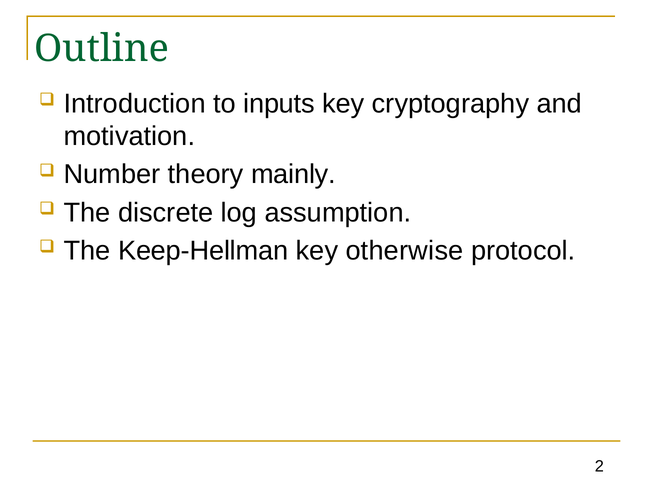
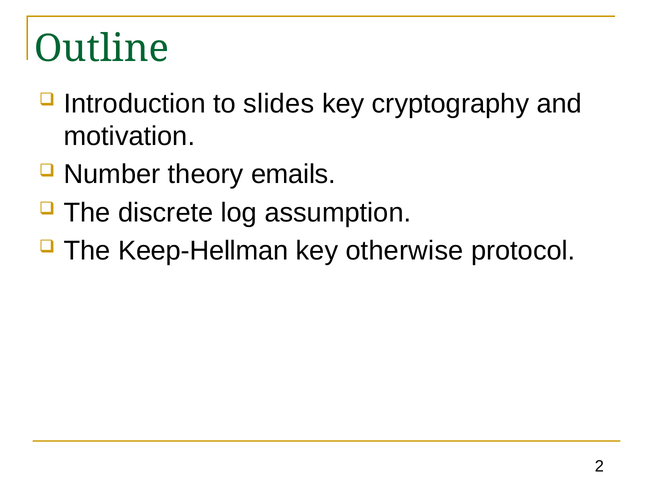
inputs: inputs -> slides (279, 104)
mainly: mainly -> emails (293, 174)
